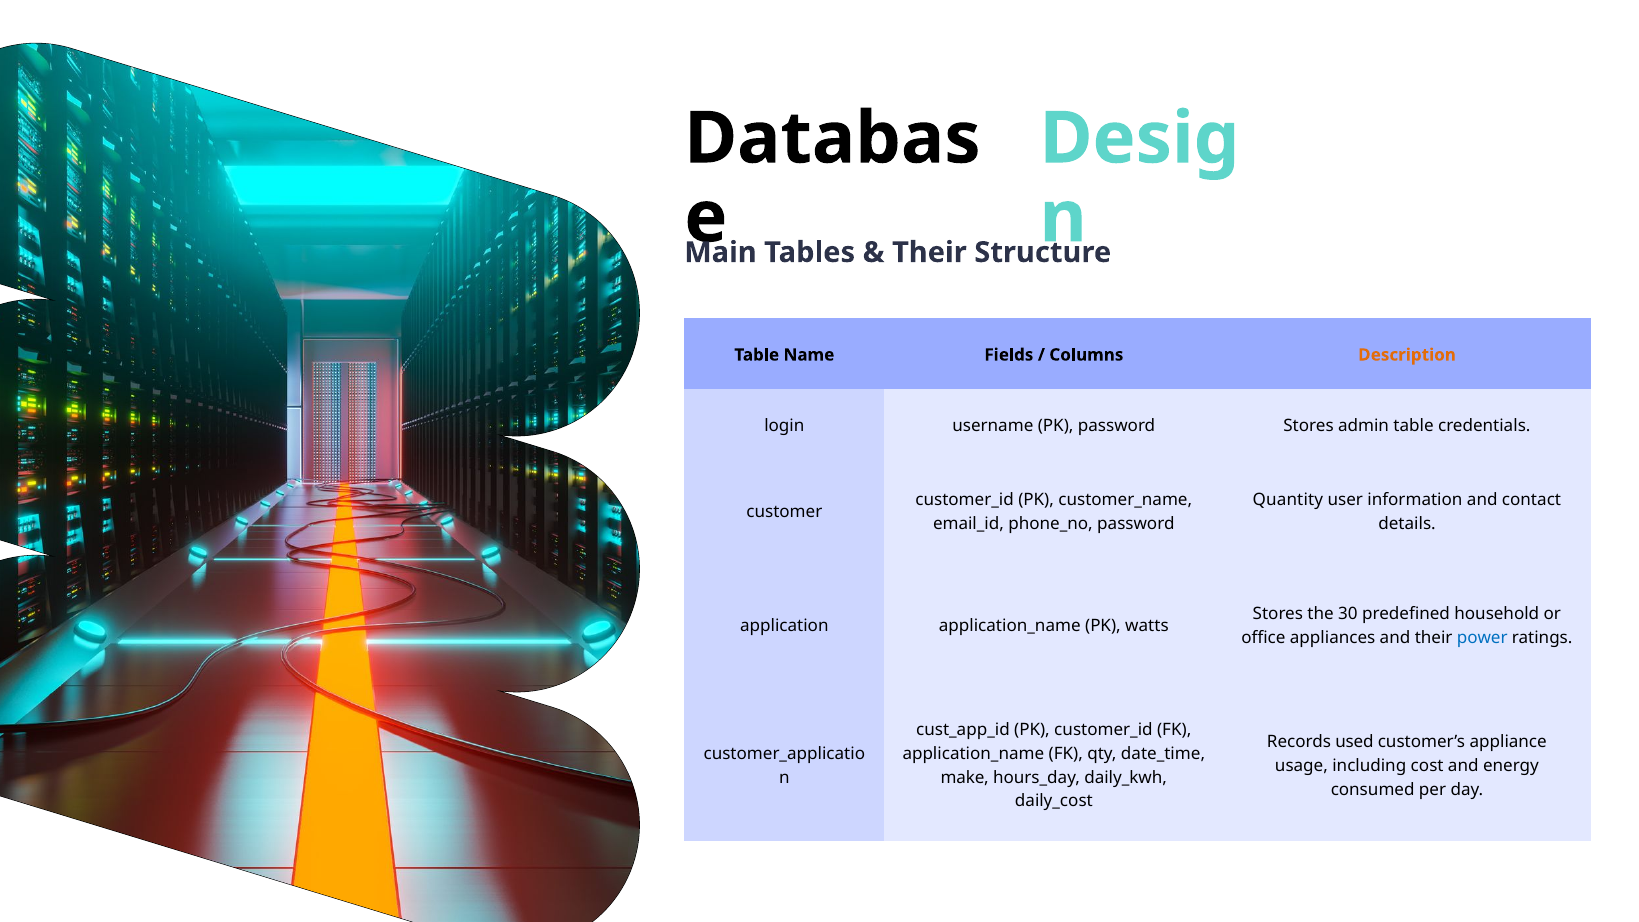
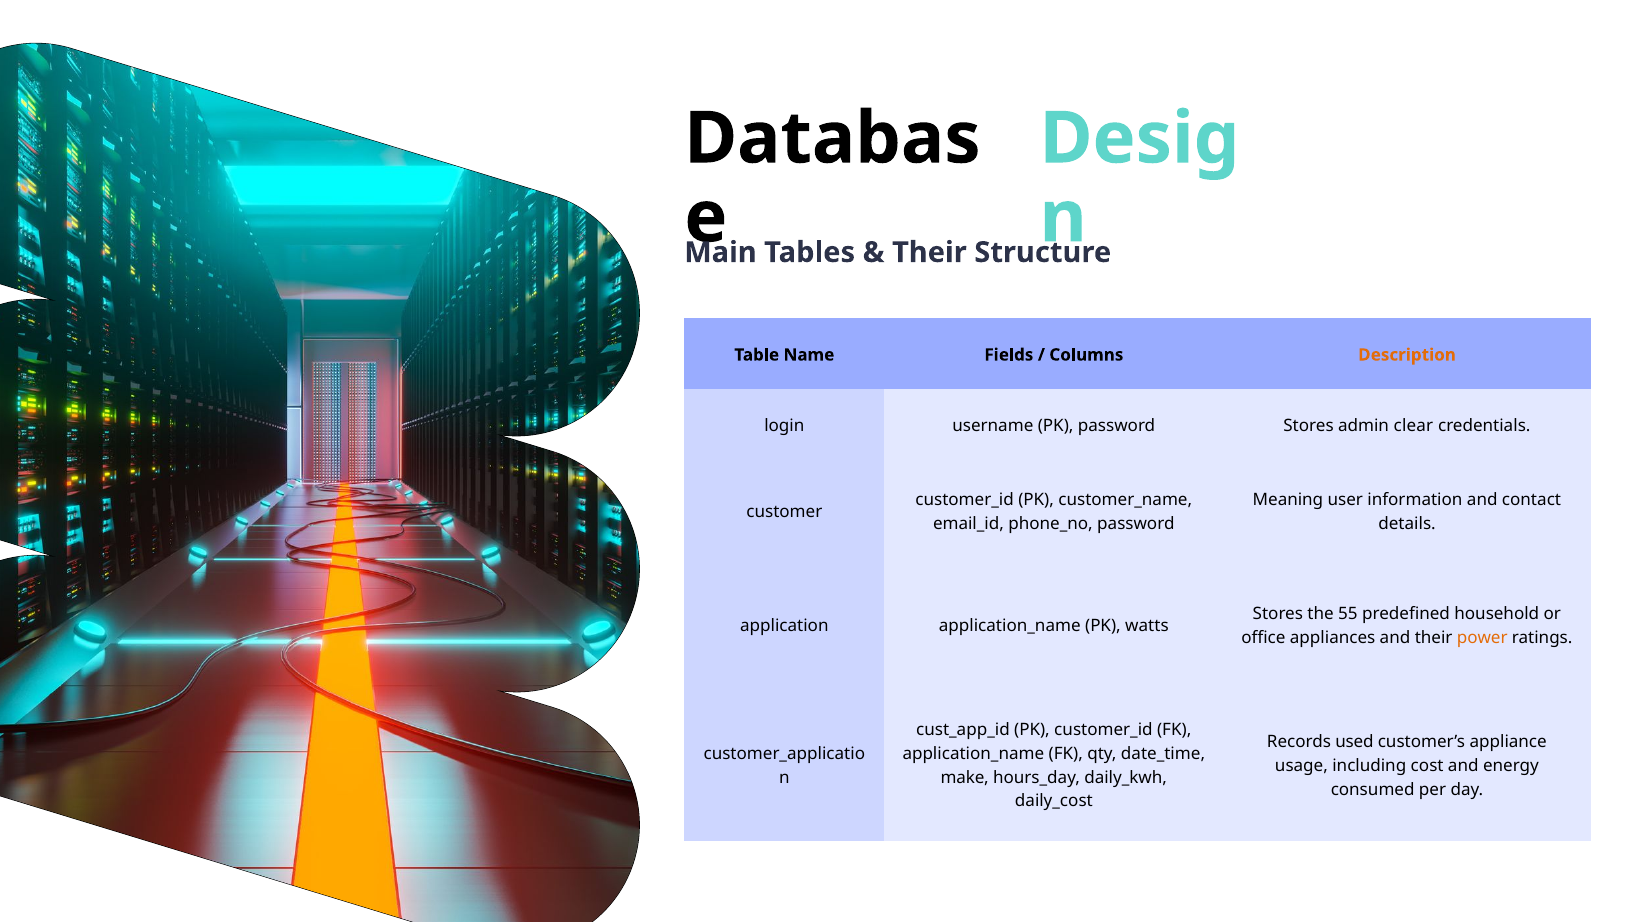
admin table: table -> clear (1413, 426)
Quantity: Quantity -> Meaning (1288, 500)
30: 30 -> 55 (1348, 614)
power colour: blue -> orange (1482, 638)
